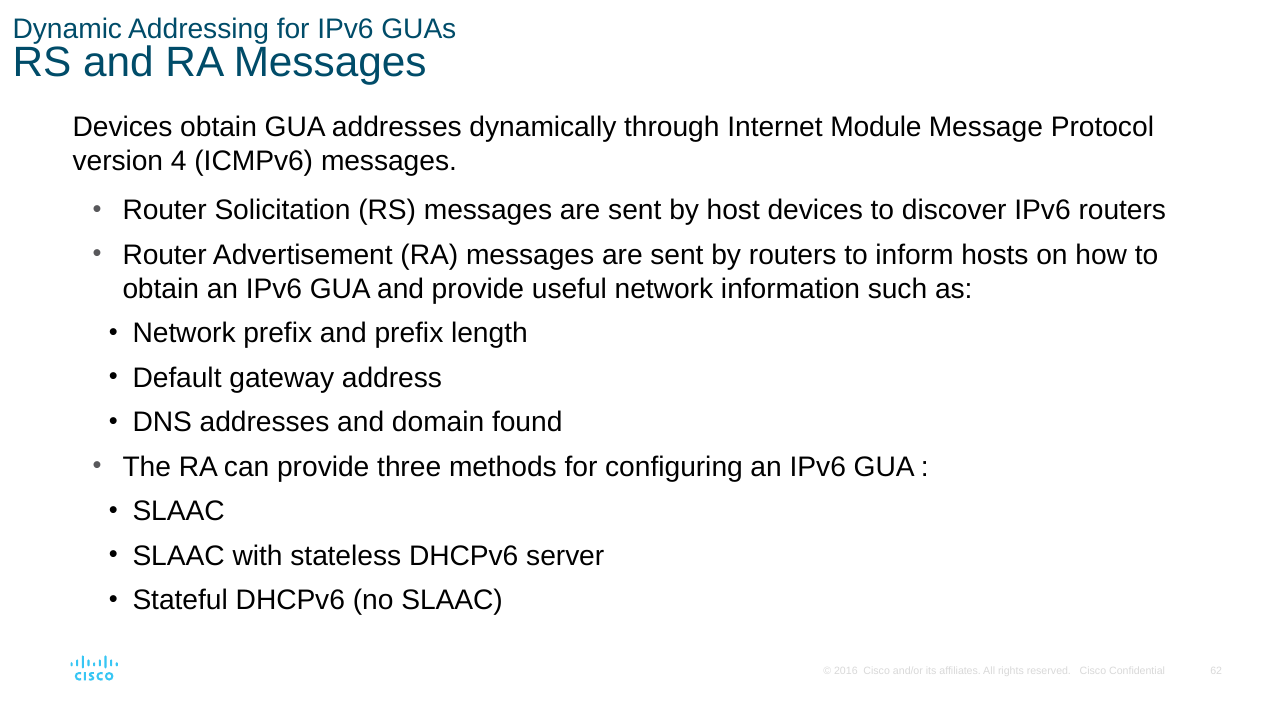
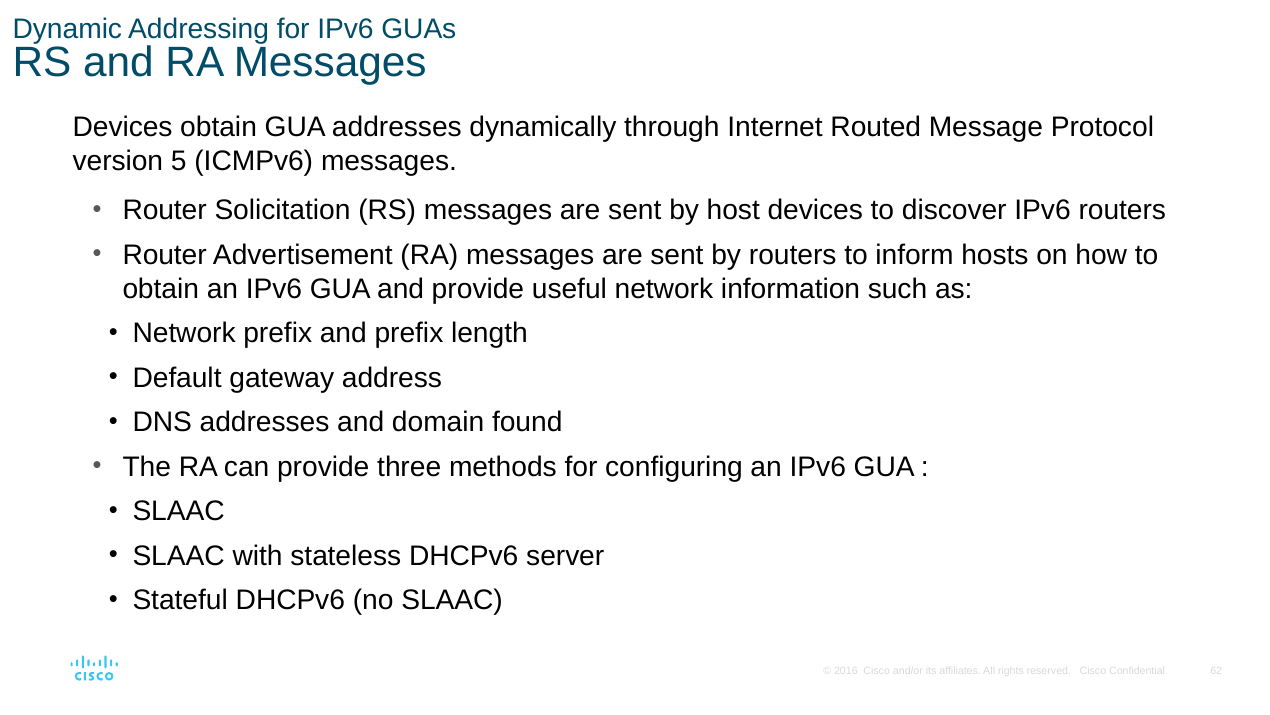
Module: Module -> Routed (876, 127)
4: 4 -> 5 (179, 161)
